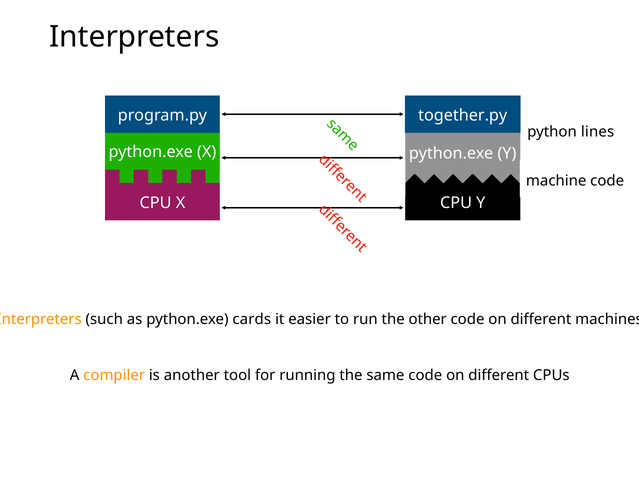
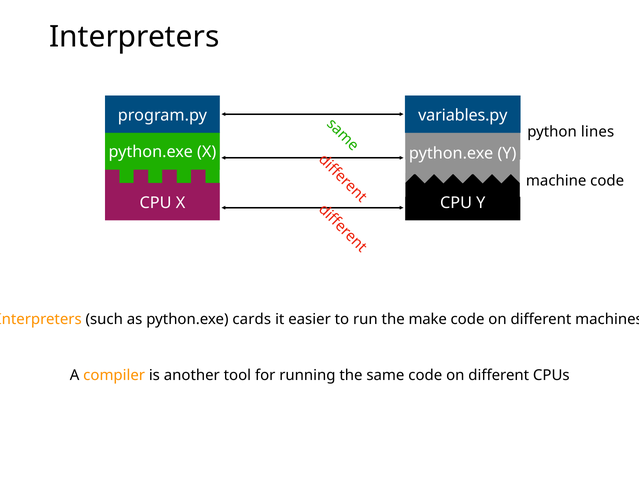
together.py: together.py -> variables.py (463, 115)
other: other -> make (428, 319)
